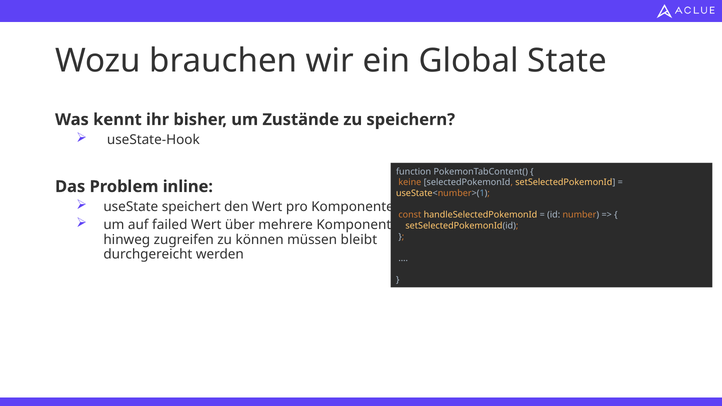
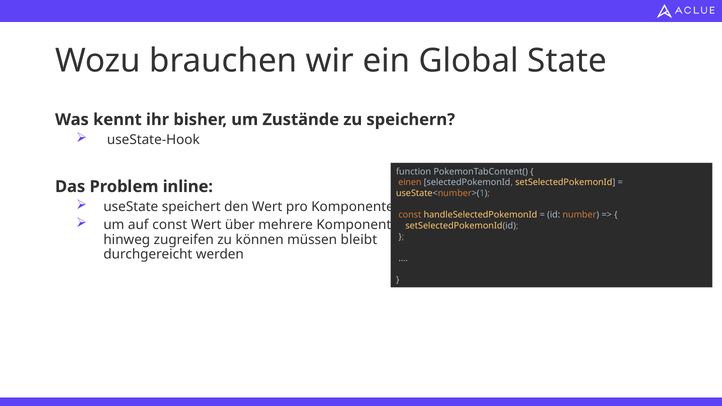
keine: keine -> einen (410, 182)
auf failed: failed -> const (170, 225)
